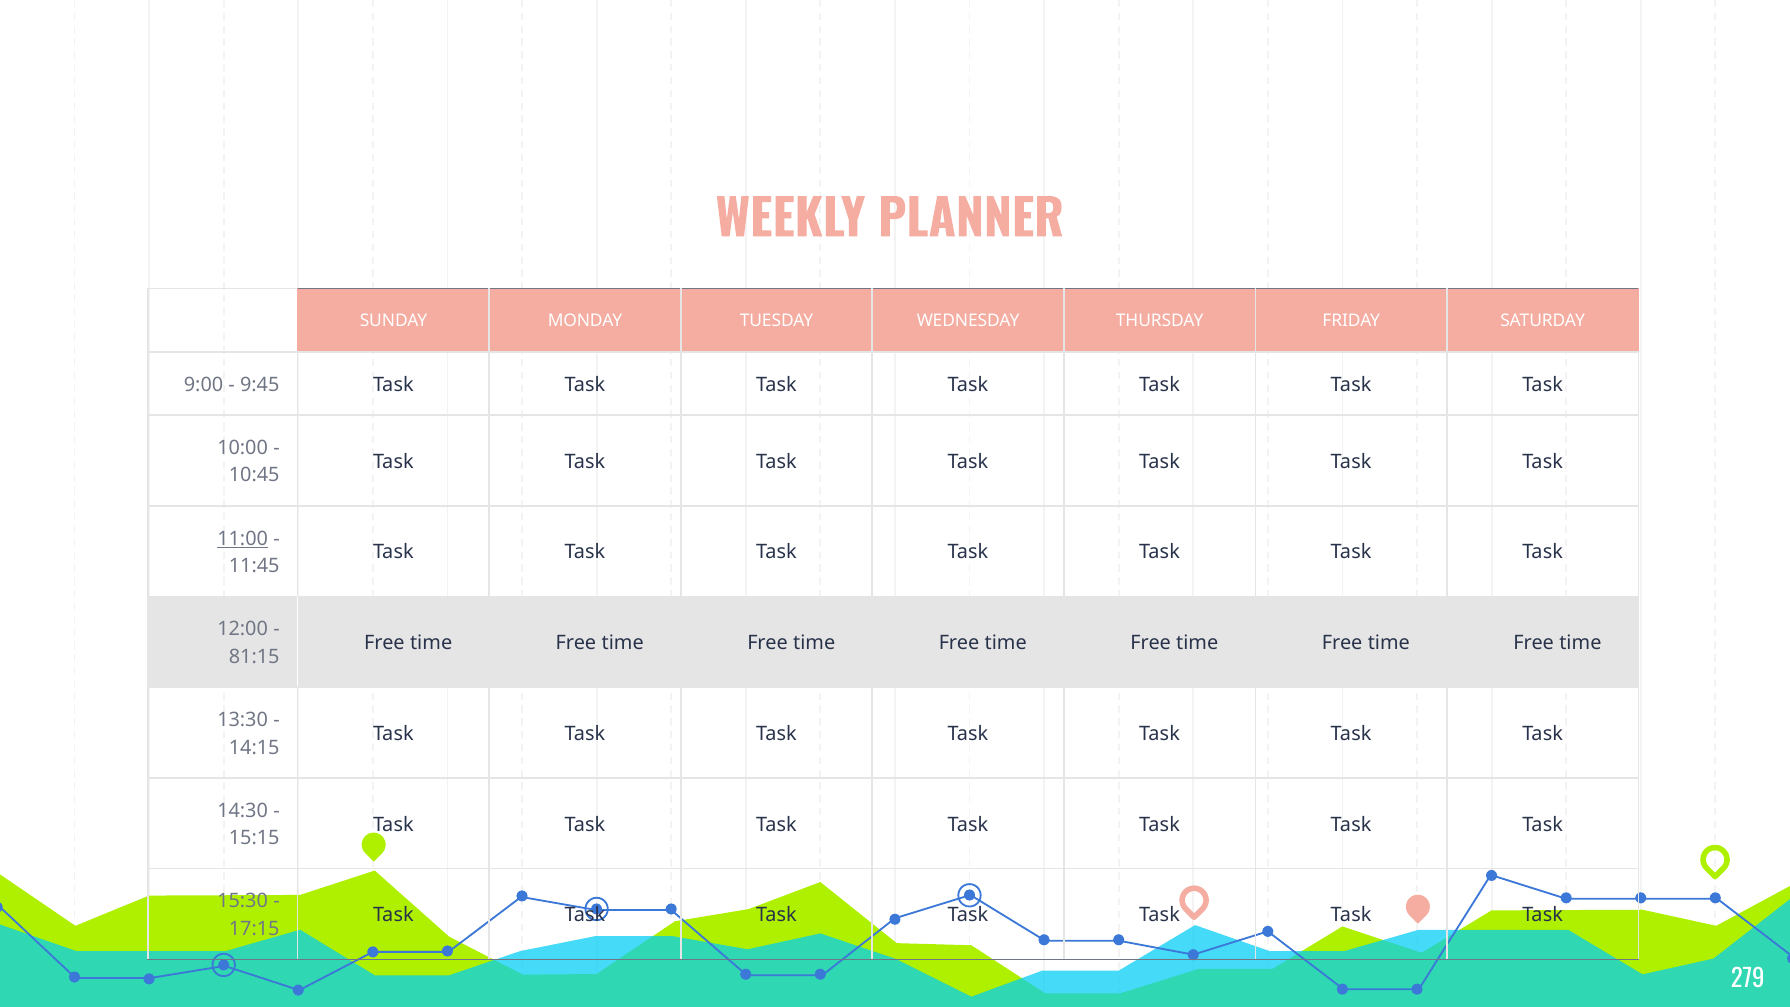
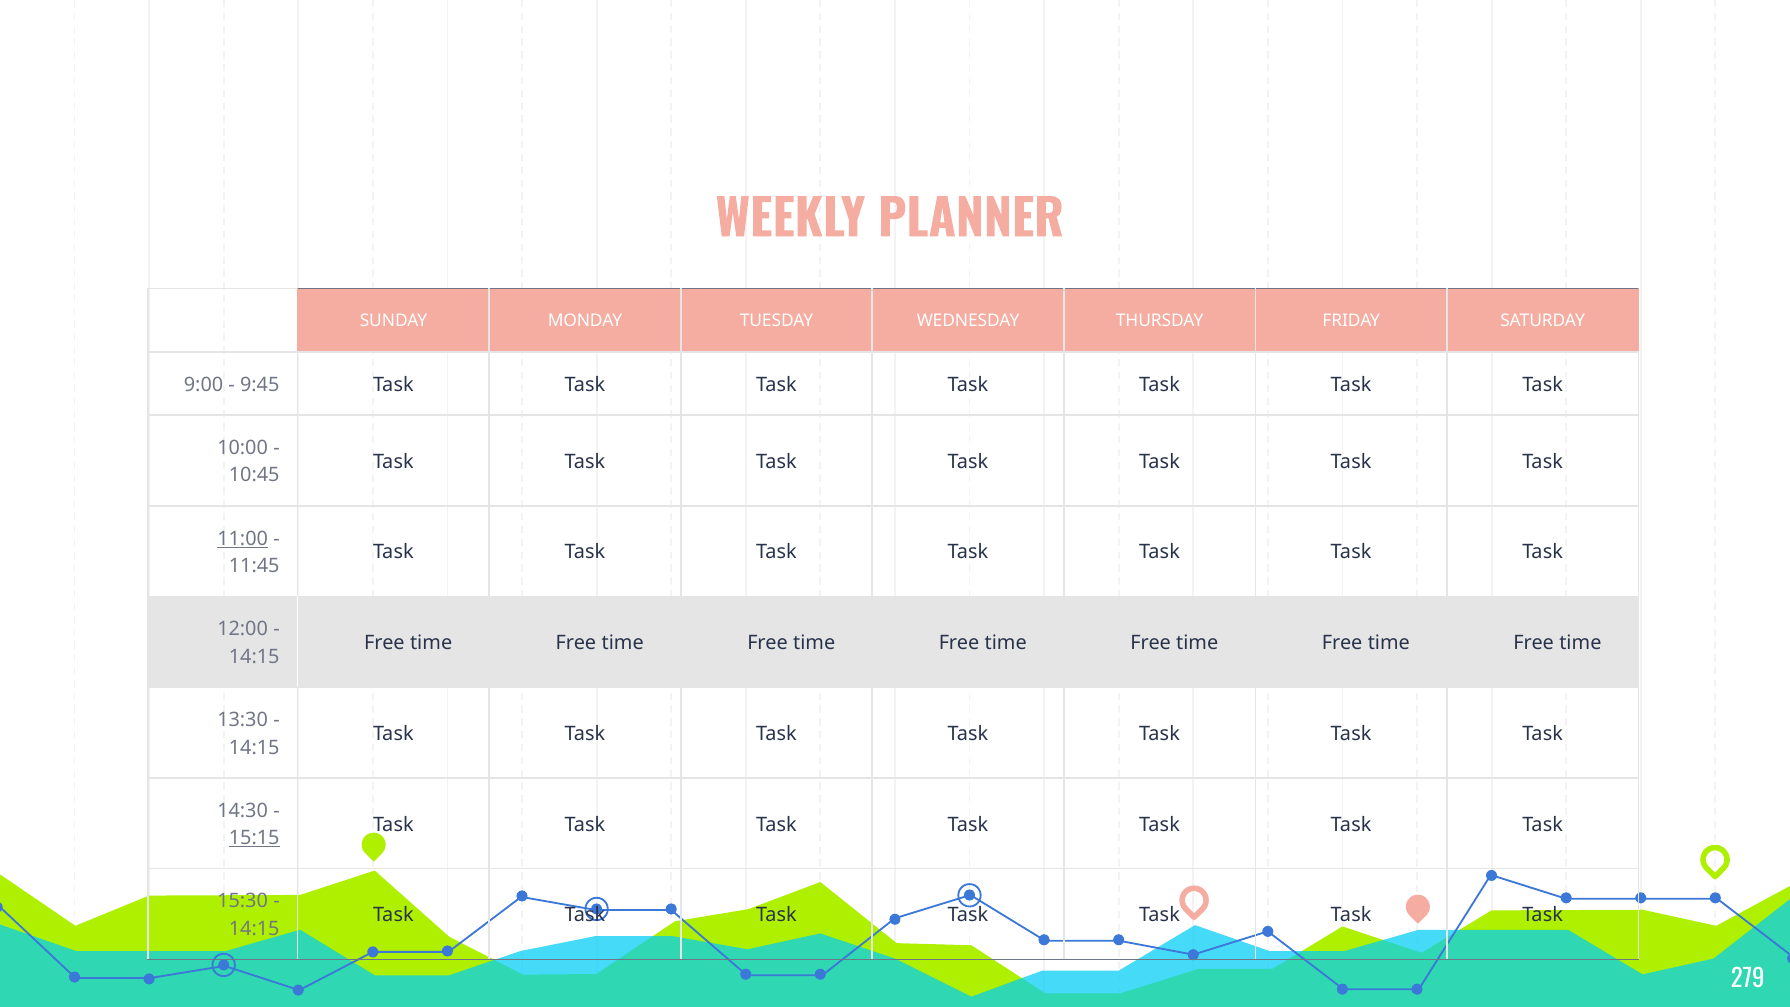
81:15: 81:15 -> 14:15 (254, 657)
15:15 underline: none -> present (254, 838)
17:15: 17:15 -> 14:15 (254, 929)
